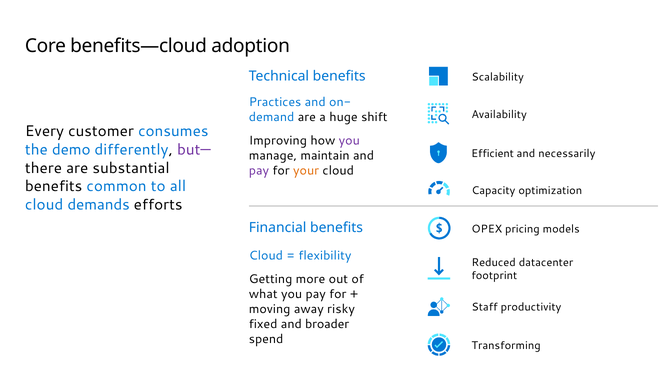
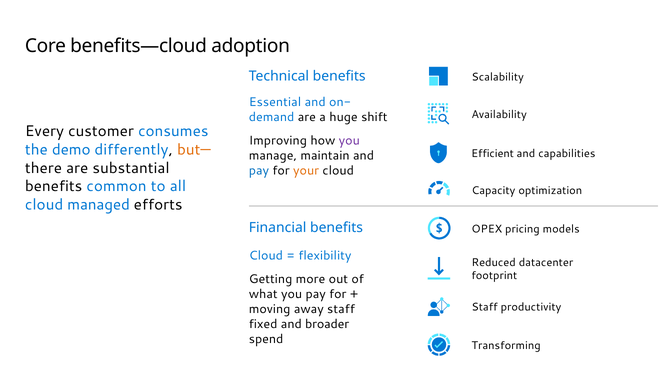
Practices: Practices -> Essential (275, 102)
but— colour: purple -> orange (194, 150)
necessarily: necessarily -> capabilities (567, 153)
pay colour: purple -> blue (259, 170)
demands: demands -> managed (99, 205)
away risky: risky -> staff (341, 309)
